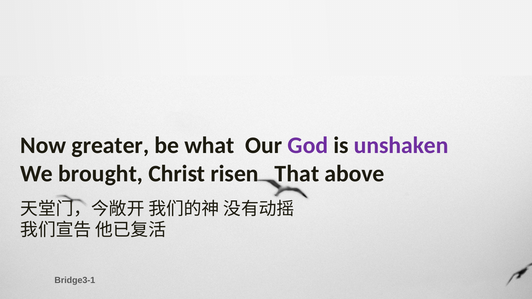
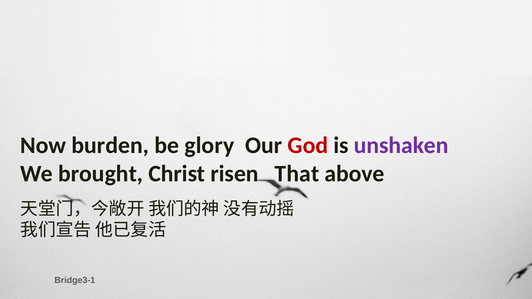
greater: greater -> burden (110, 146)
what: what -> glory (209, 146)
God colour: purple -> red (308, 146)
